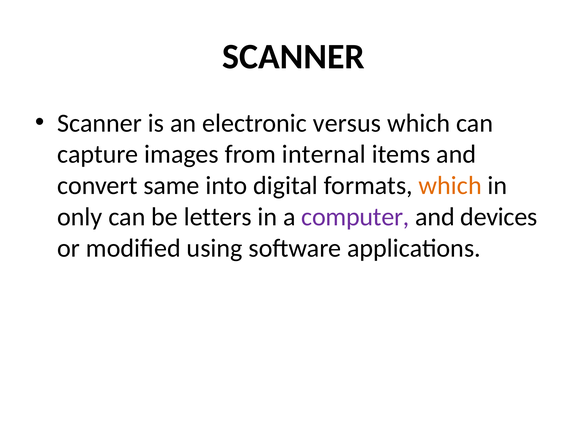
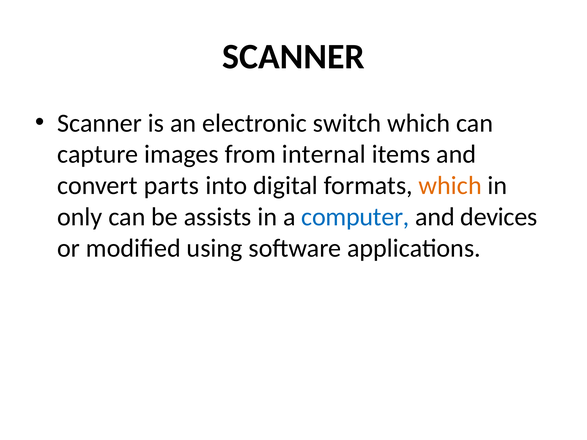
versus: versus -> switch (347, 123)
same: same -> parts (171, 186)
letters: letters -> assists (218, 217)
computer colour: purple -> blue (355, 217)
